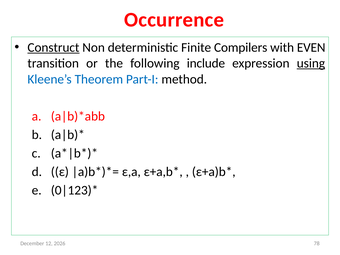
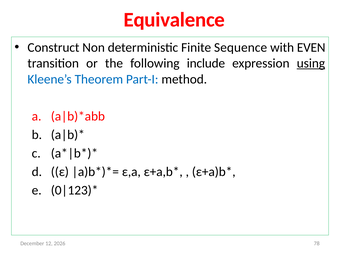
Occurrence: Occurrence -> Equivalence (174, 20)
Construct underline: present -> none (53, 47)
Compilers: Compilers -> Sequence (241, 47)
